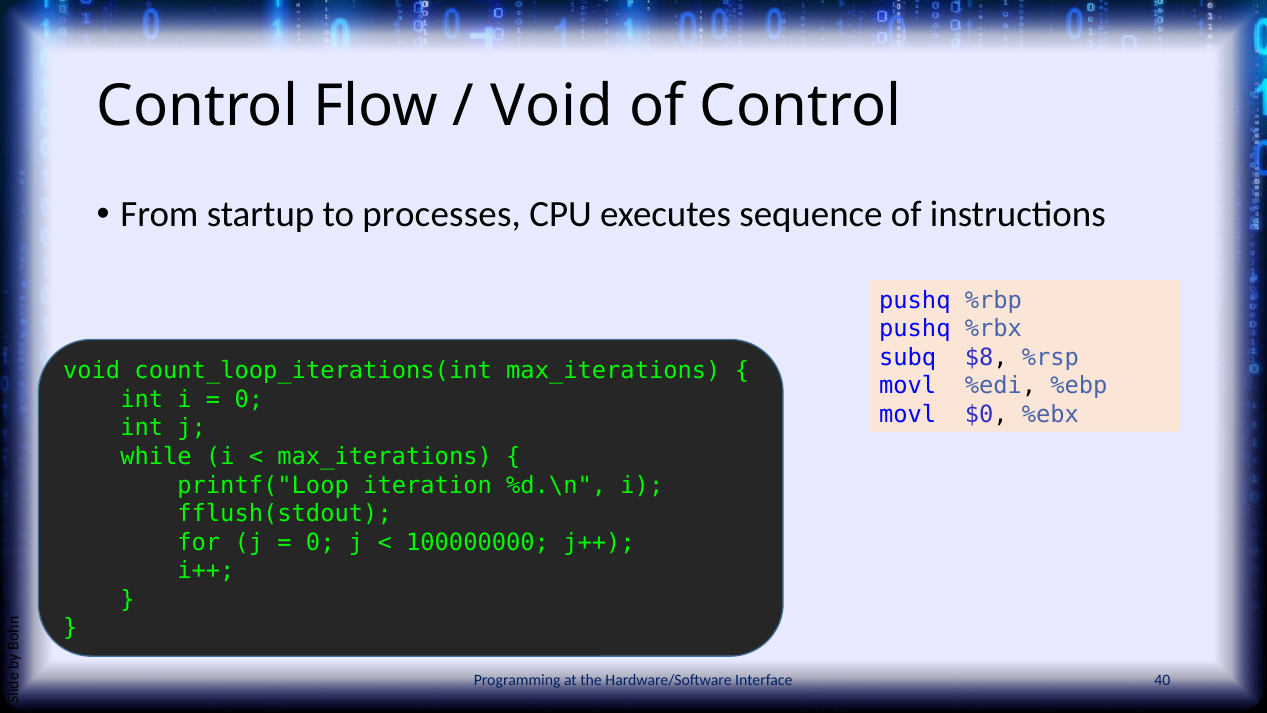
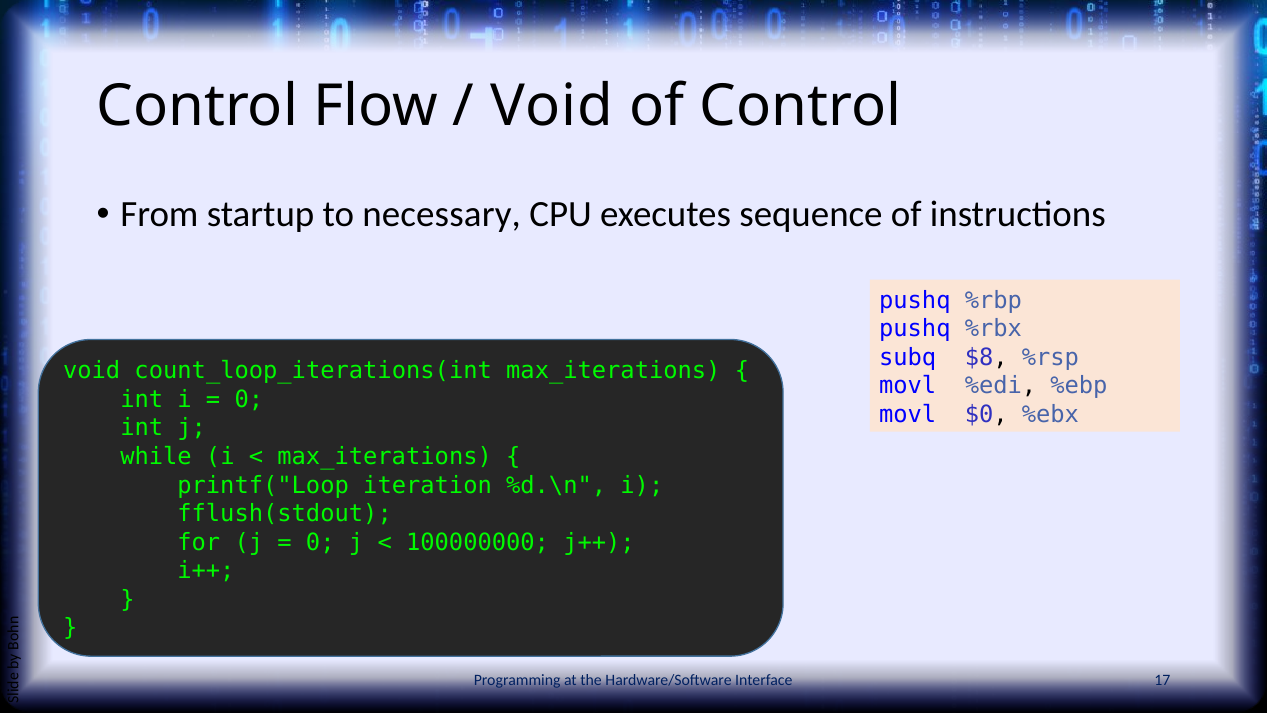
processes: processes -> necessary (442, 214)
40: 40 -> 17 (1162, 680)
